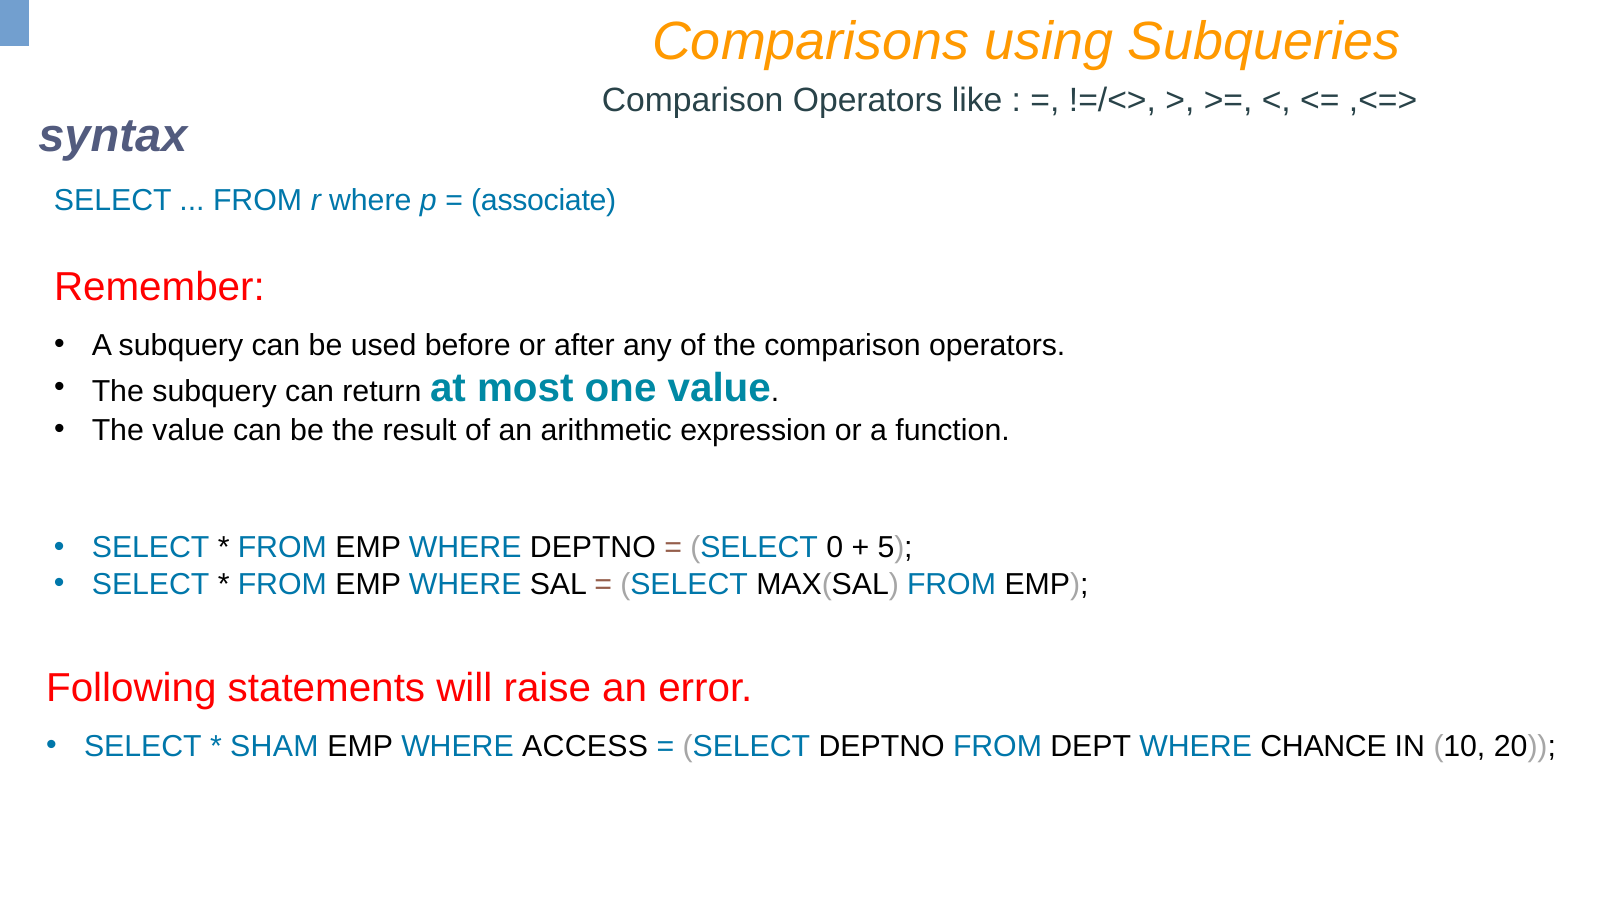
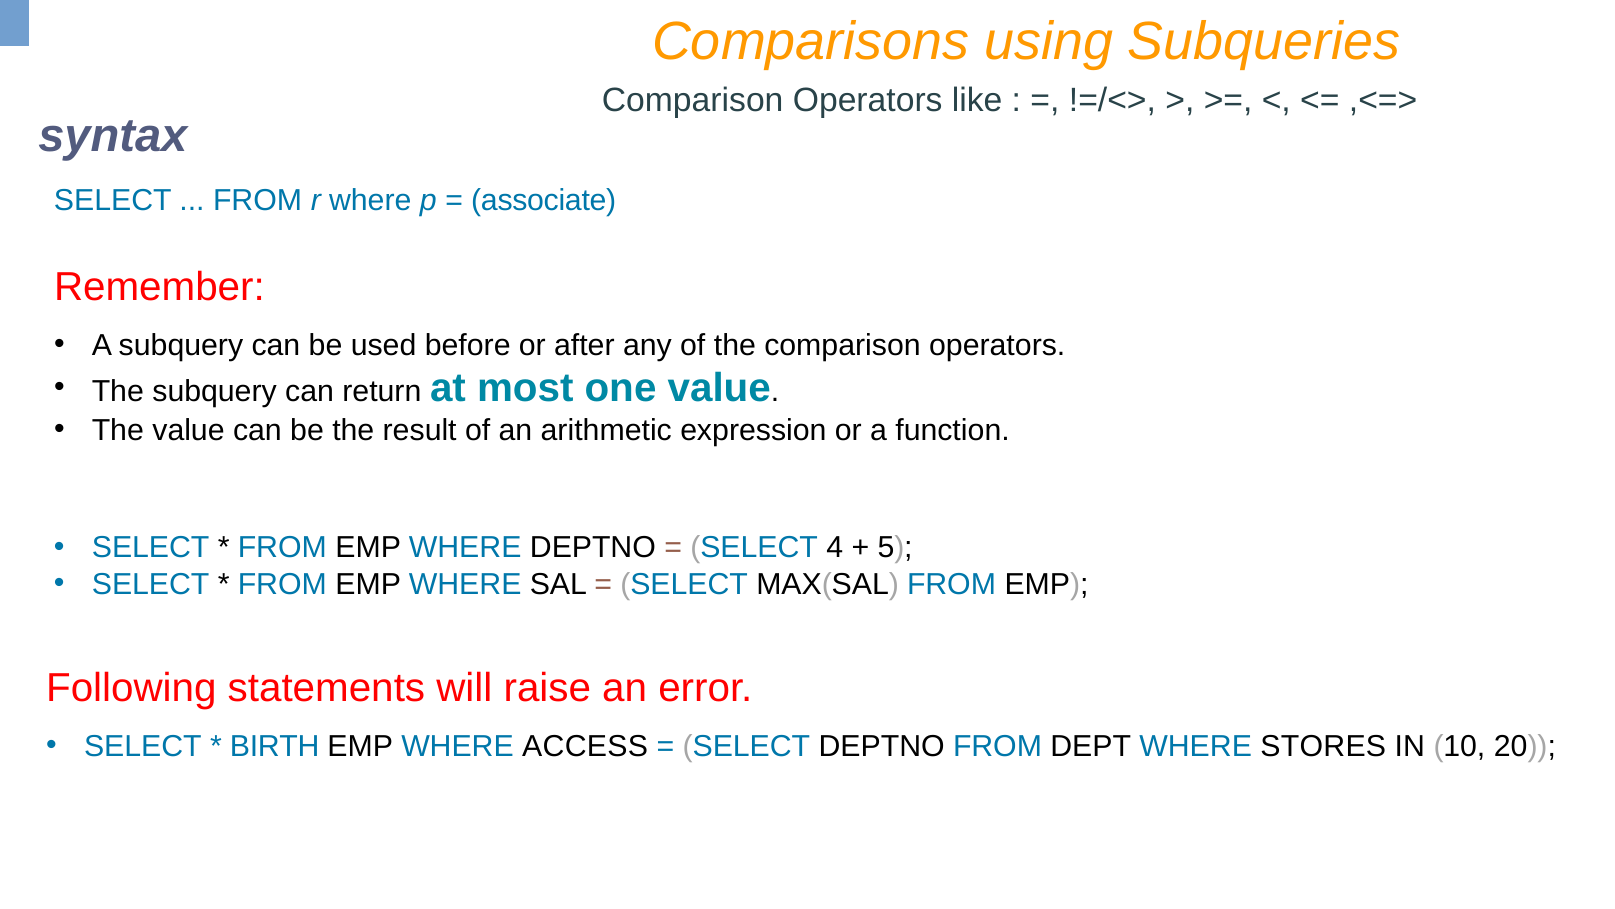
0: 0 -> 4 (835, 547)
SHAM: SHAM -> BIRTH (275, 746)
CHANCE: CHANCE -> STORES (1323, 746)
